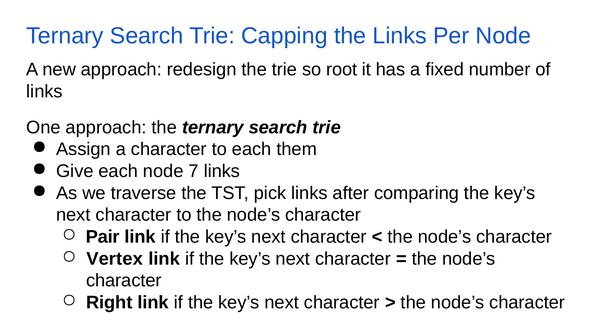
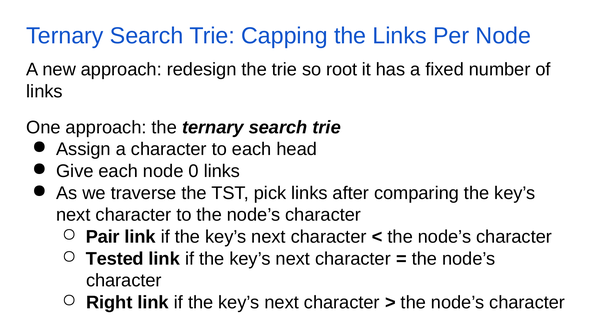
them: them -> head (297, 149)
7: 7 -> 0 (194, 171)
Vertex: Vertex -> Tested (115, 259)
